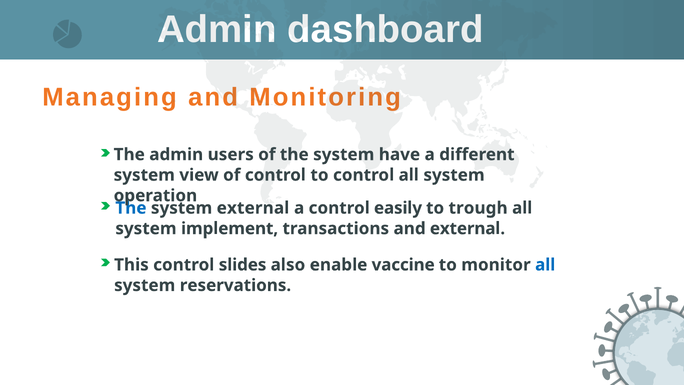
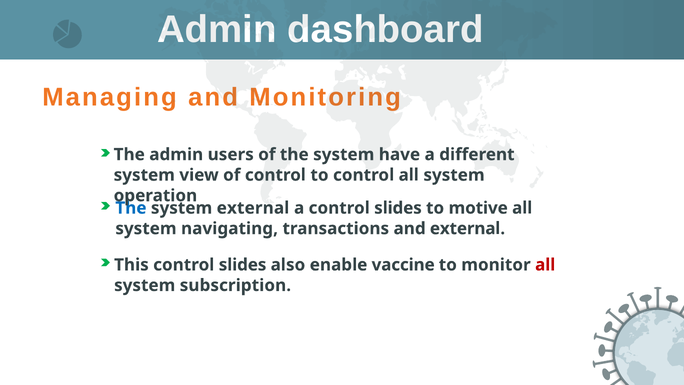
a control easily: easily -> slides (398, 208)
trough: trough -> motive (478, 208)
implement: implement -> navigating (230, 228)
all colour: blue -> red (545, 265)
reservations: reservations -> subscription (235, 285)
